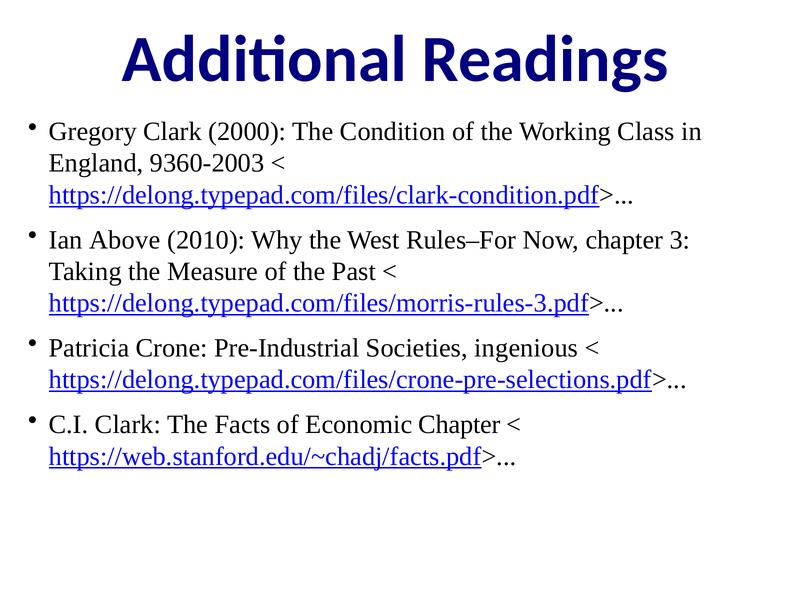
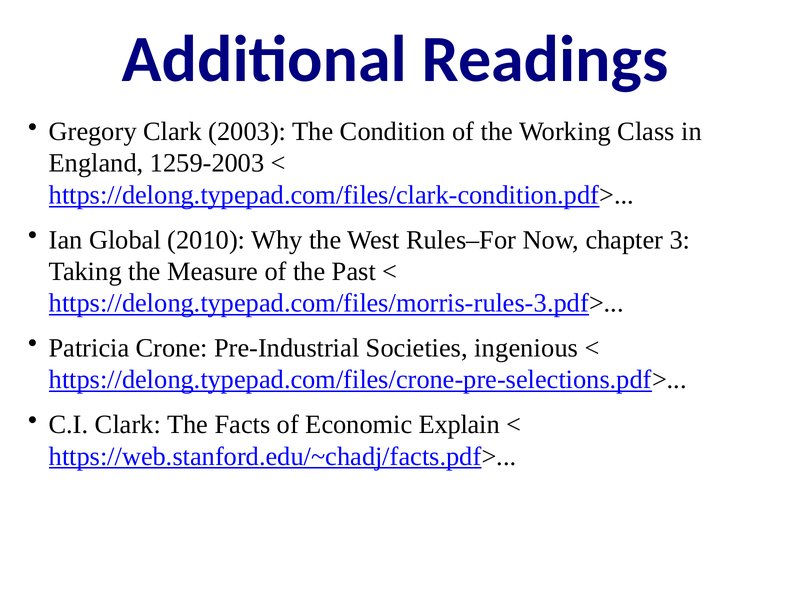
2000: 2000 -> 2003 (247, 132)
9360-2003: 9360-2003 -> 1259-2003 (207, 163)
Above: Above -> Global (125, 240)
Economic Chapter: Chapter -> Explain (459, 425)
